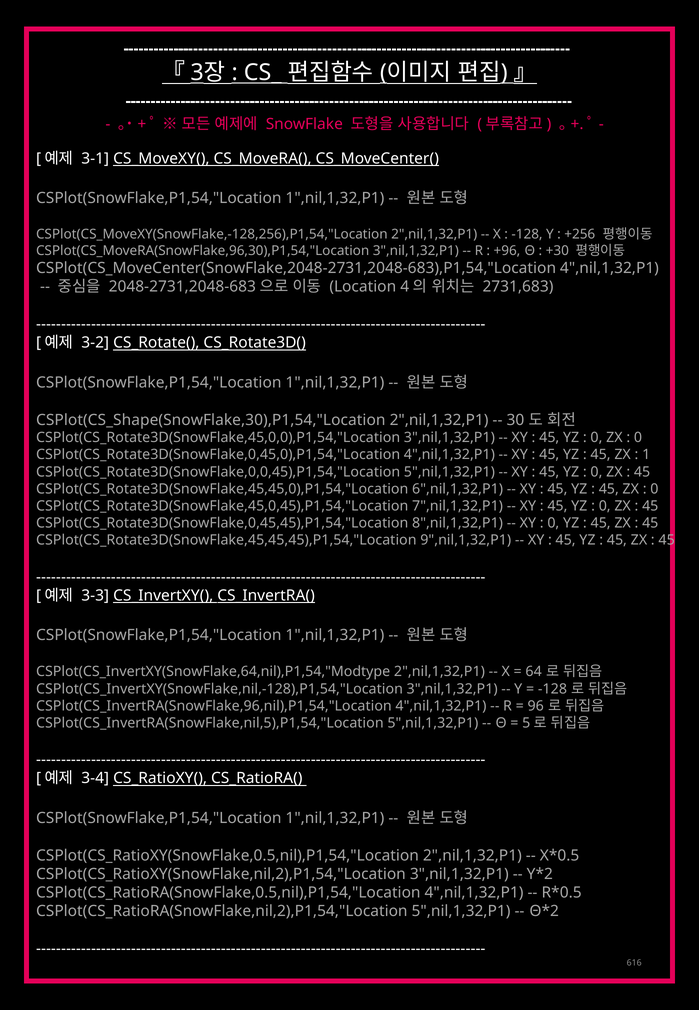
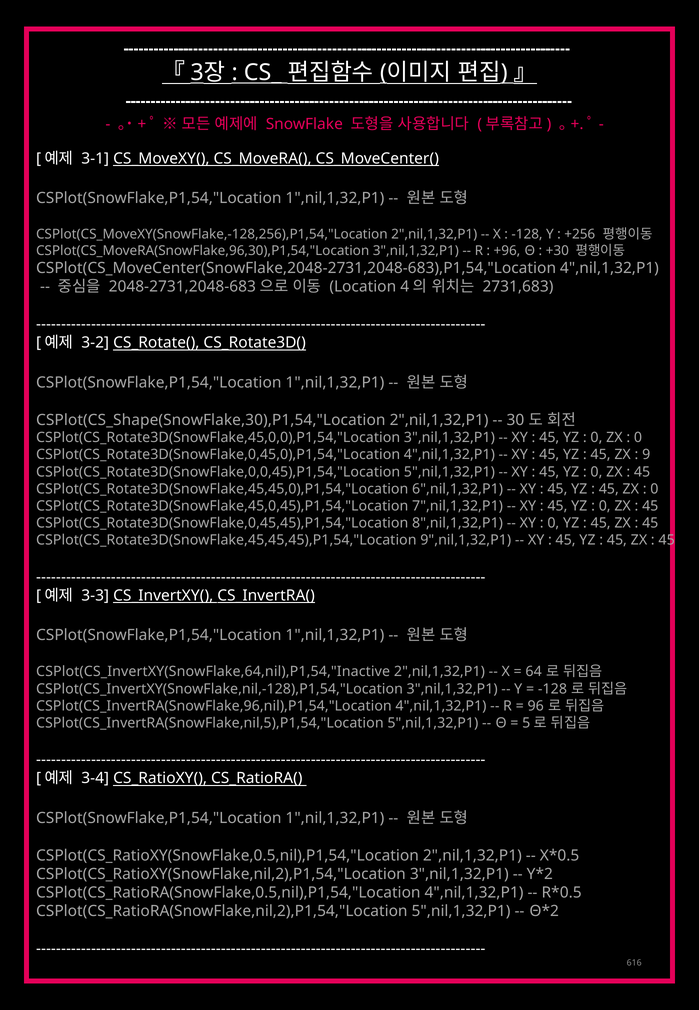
1: 1 -> 9 (646, 455)
CSPlot(CS_InvertXY(SnowFlake,64,nil),P1,54,"Modtype: CSPlot(CS_InvertXY(SnowFlake,64,nil),P1,54,"Modtype -> CSPlot(CS_InvertXY(SnowFlake,64,nil),P1,54,"Inactive (213, 672)
